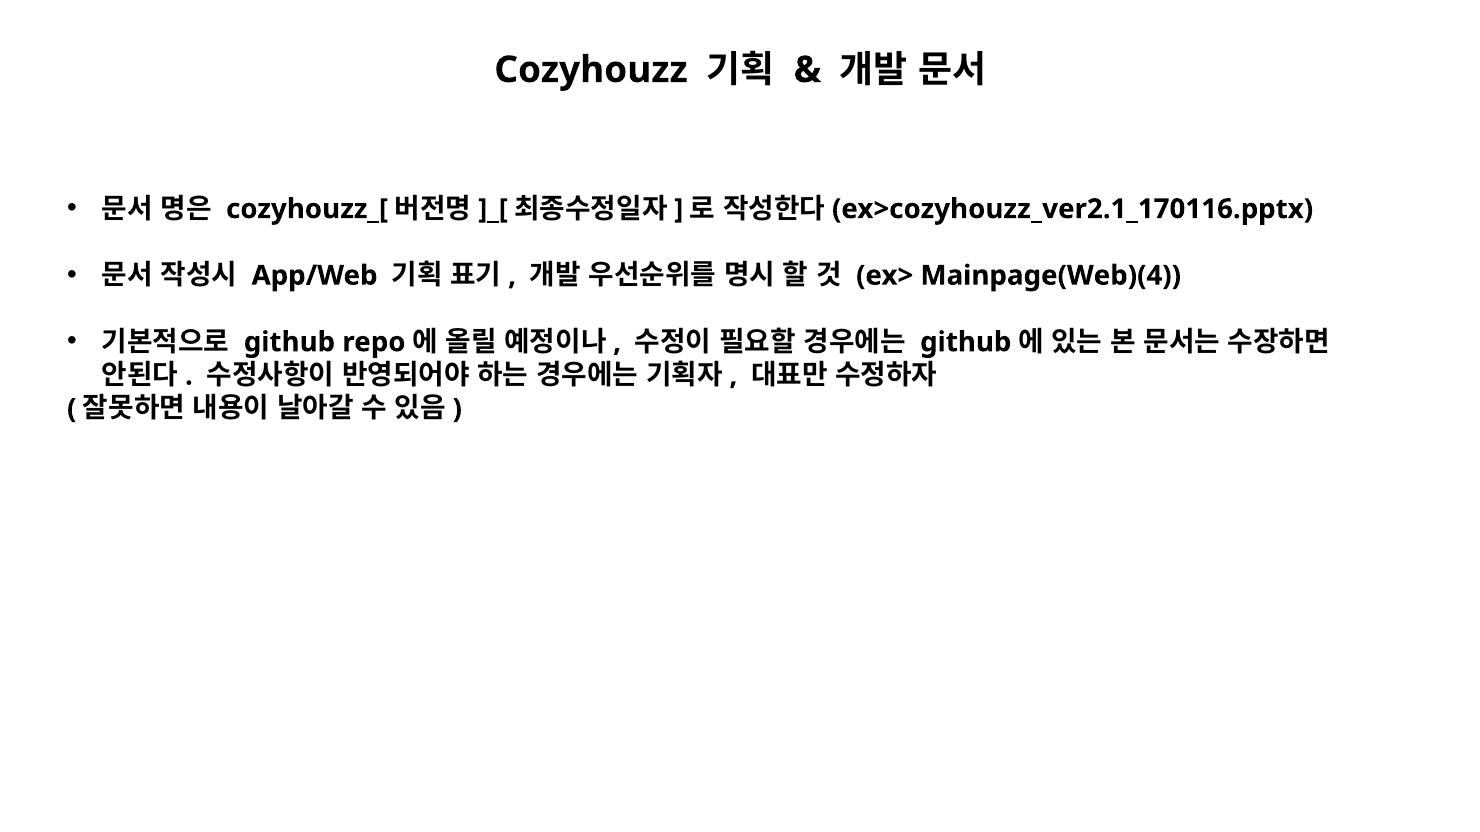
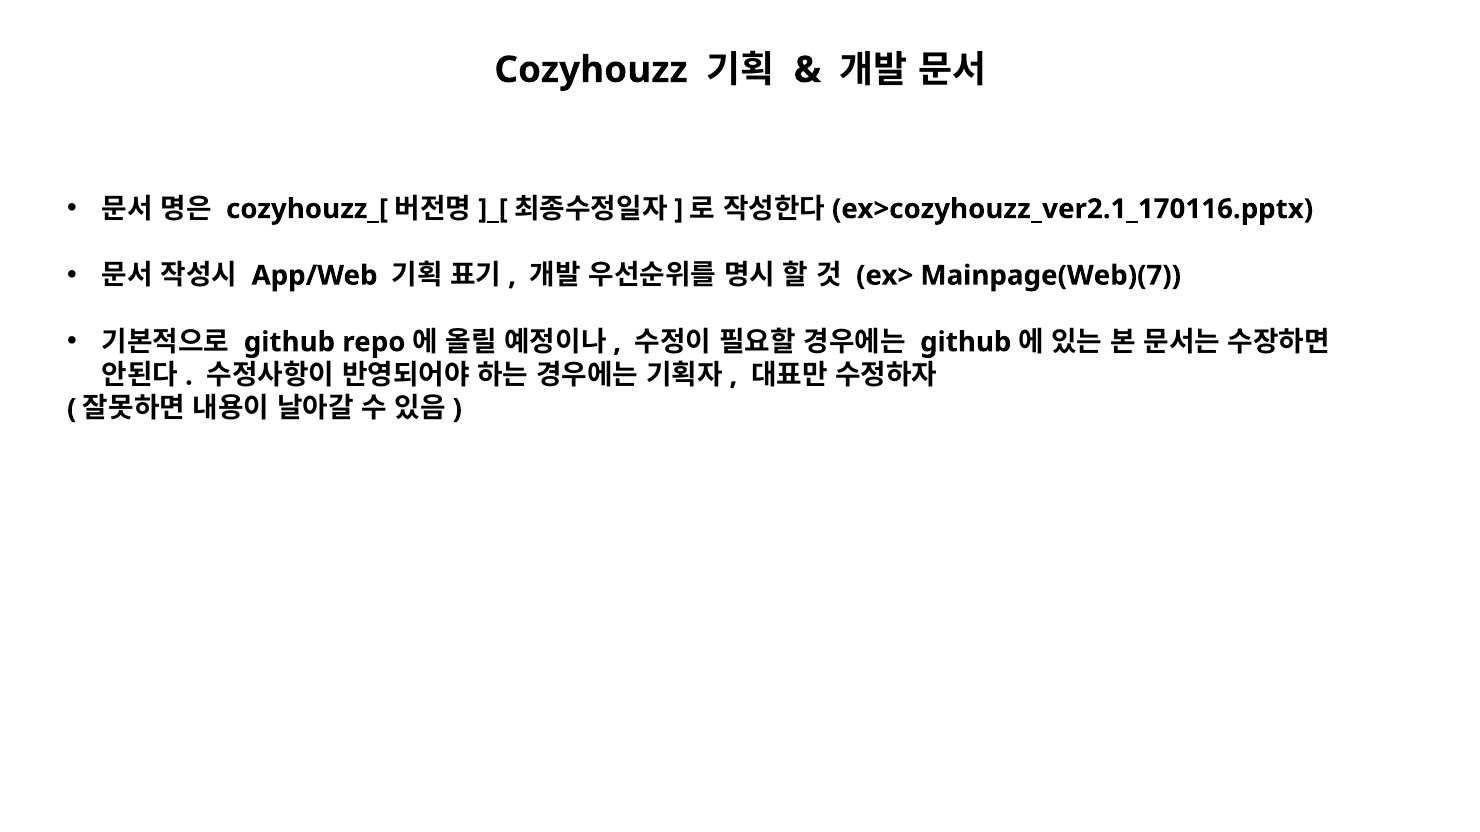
Mainpage(Web)(4: Mainpage(Web)(4 -> Mainpage(Web)(7 (1051, 276)
